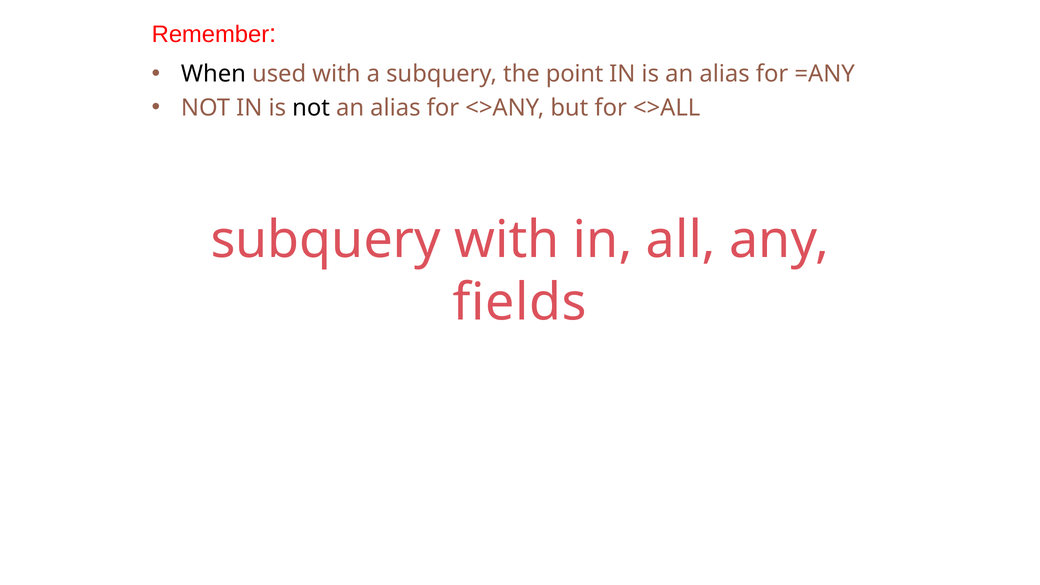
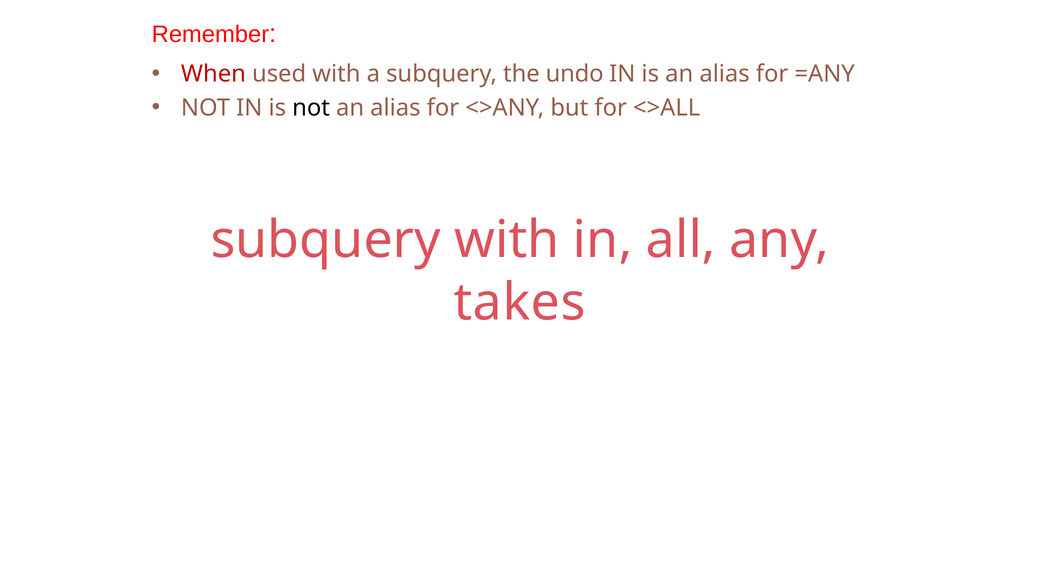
When colour: black -> red (213, 74)
point: point -> undo (575, 74)
fields: fields -> takes (520, 303)
